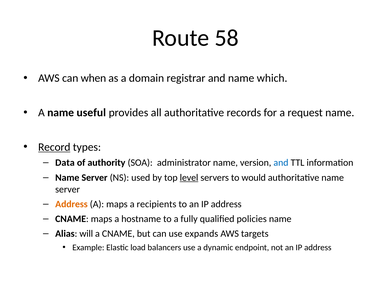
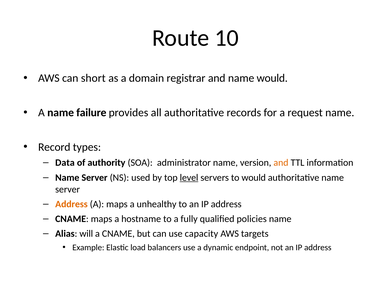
58: 58 -> 10 (227, 38)
when: when -> short (93, 78)
name which: which -> would (272, 78)
useful: useful -> failure (91, 112)
Record underline: present -> none (54, 147)
and colour: blue -> orange (281, 162)
recipients: recipients -> unhealthy (157, 204)
expands: expands -> capacity (201, 233)
